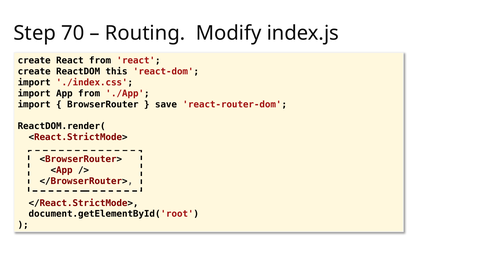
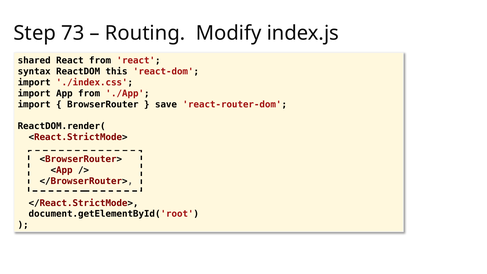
70: 70 -> 73 (73, 33)
create: create -> shared (34, 61)
create: create -> syntax (34, 71)
